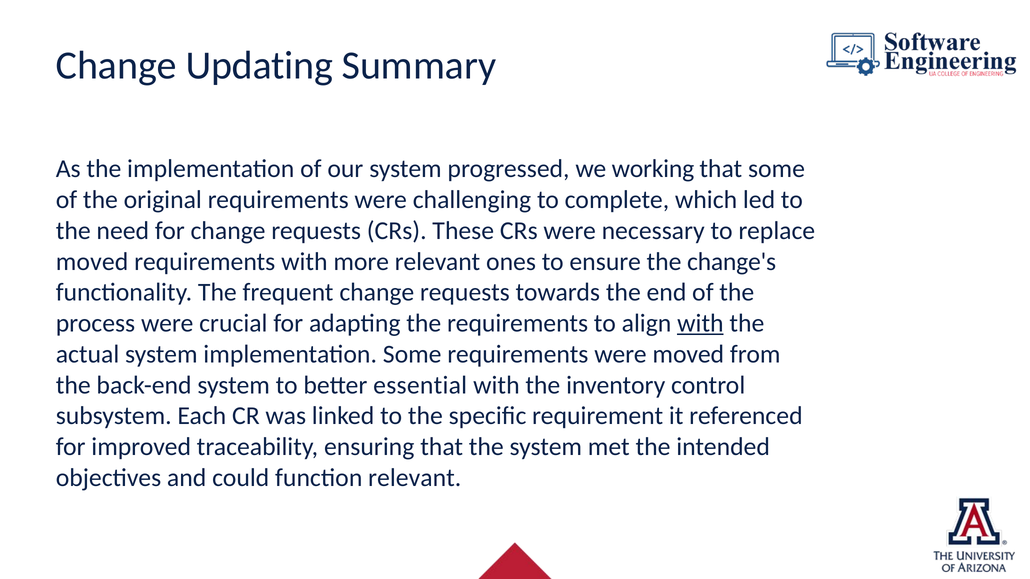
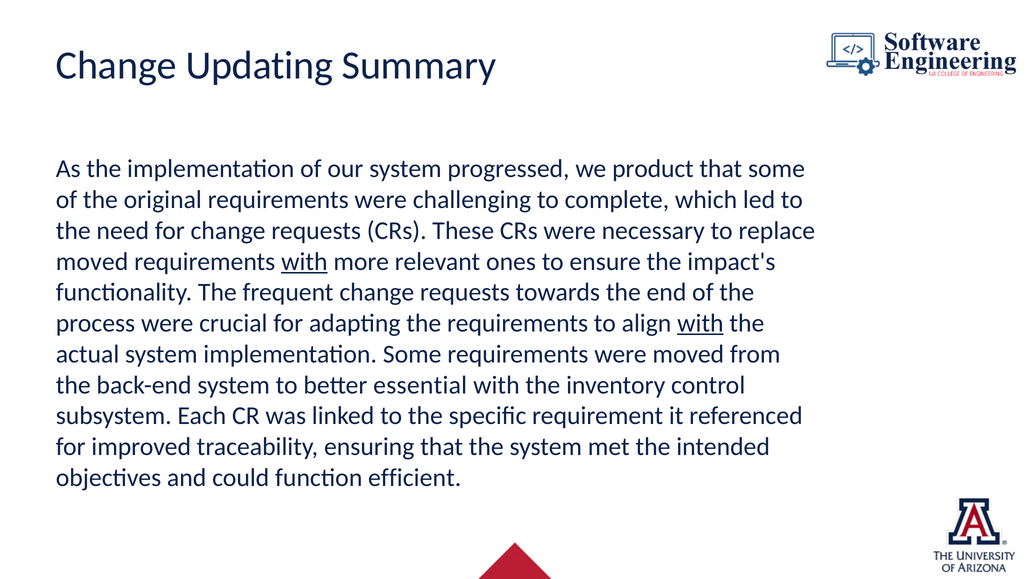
working: working -> product (653, 169)
with underline: none -> present (304, 262)
change's: change's -> impact's (731, 262)
function relevant: relevant -> efficient (415, 478)
